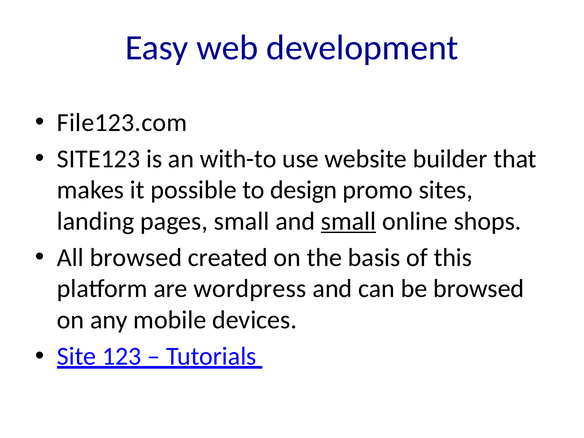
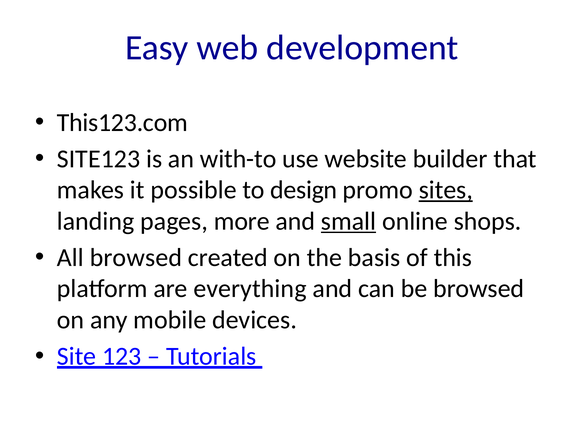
File123.com: File123.com -> This123.com (122, 123)
sites underline: none -> present (446, 190)
pages small: small -> more (242, 221)
wordpress: wordpress -> everything (250, 289)
